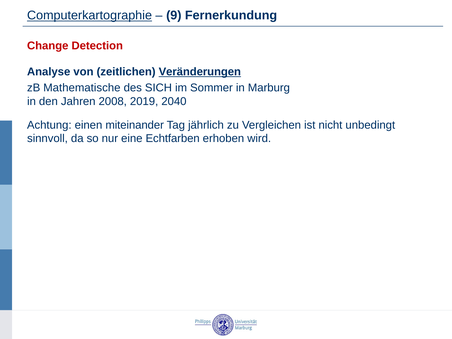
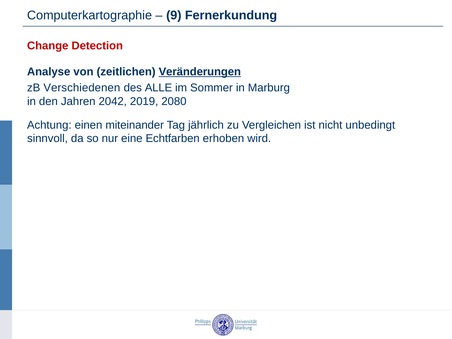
Computerkartographie underline: present -> none (90, 16)
Mathematische: Mathematische -> Verschiedenen (82, 88)
SICH: SICH -> ALLE (159, 88)
2008: 2008 -> 2042 (113, 101)
2040: 2040 -> 2080 (174, 101)
